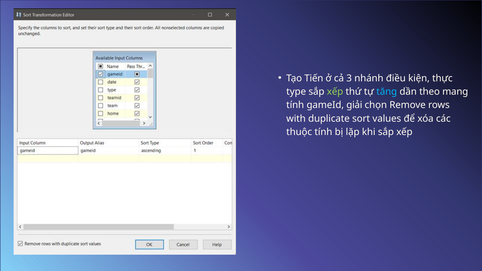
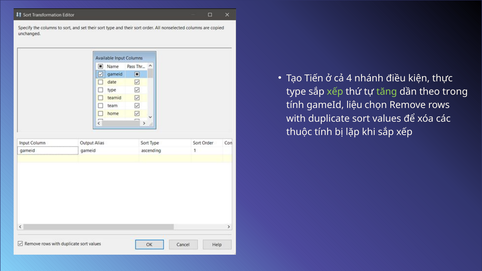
3: 3 -> 4 (349, 78)
tăng colour: light blue -> light green (387, 92)
mang: mang -> trong (455, 92)
giải: giải -> liệu (354, 105)
